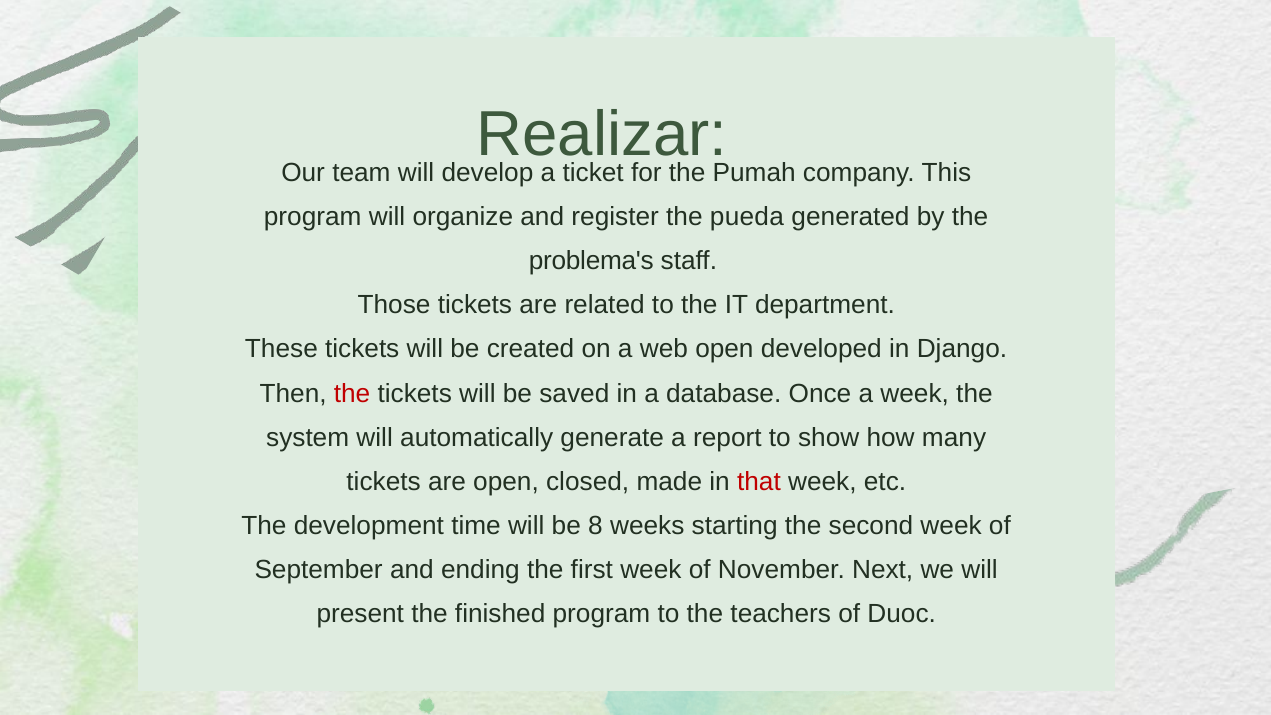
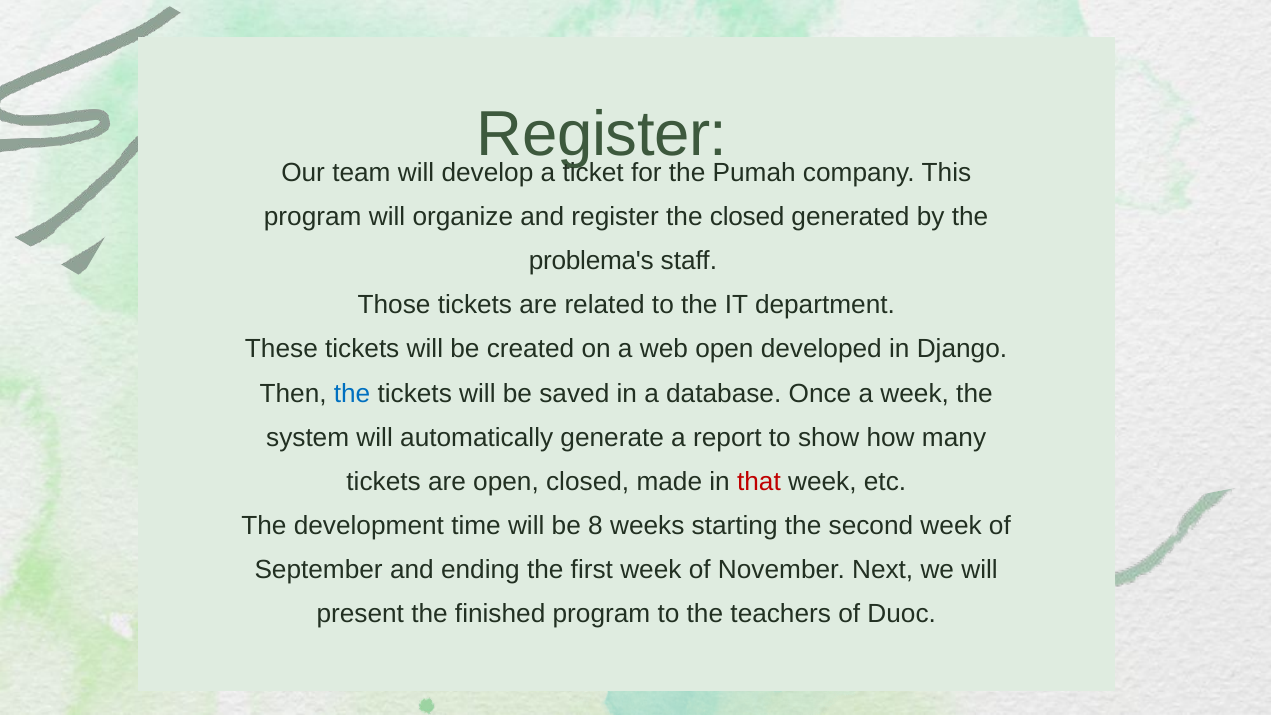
Realizar: Realizar -> Register (602, 135)
the pueda: pueda -> closed (747, 217)
the colour: red -> blue (352, 393)
